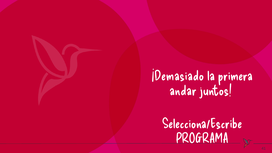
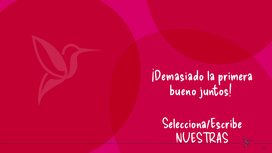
andar: andar -> bueno (183, 91)
PROGRAMA: PROGRAMA -> NUESTRAS (202, 139)
